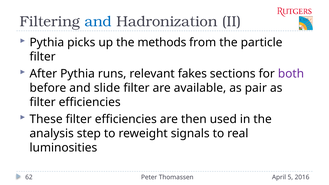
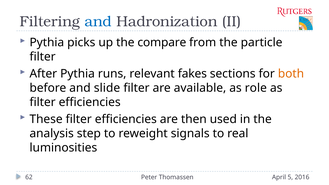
methods: methods -> compare (162, 42)
both colour: purple -> orange (291, 74)
pair: pair -> role (256, 88)
